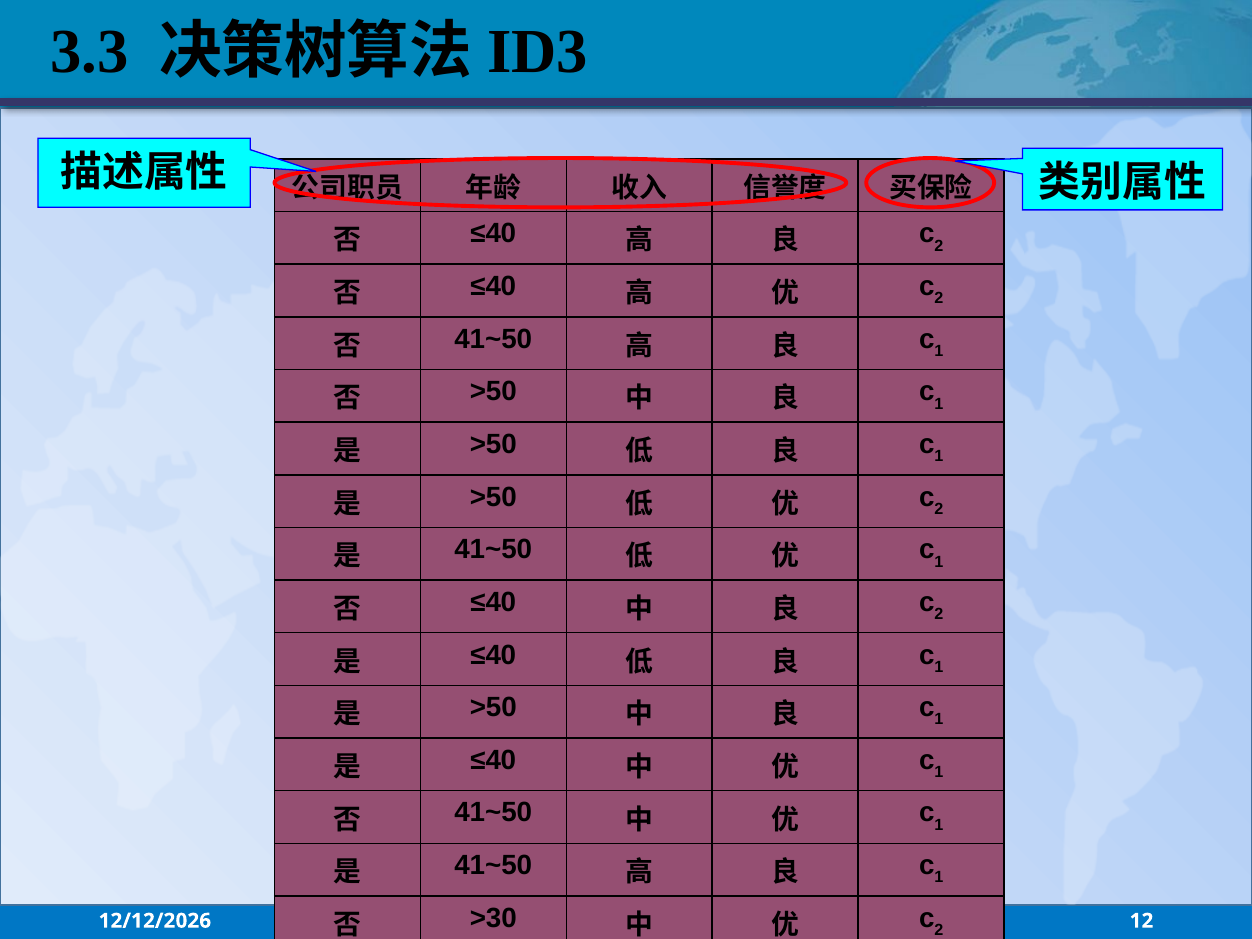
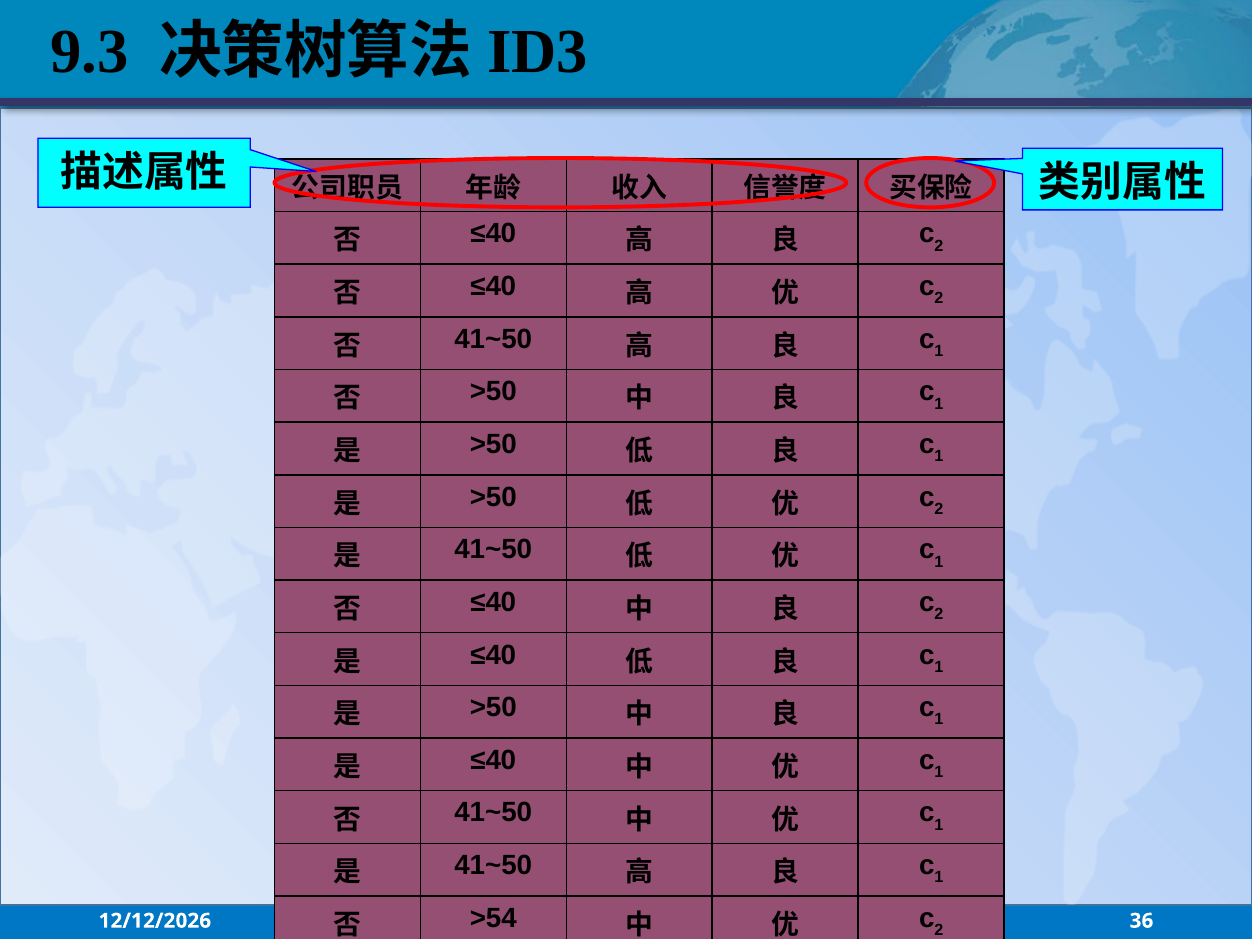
3.3: 3.3 -> 9.3 (89, 52)
>30: >30 -> >54 (493, 918)
12: 12 -> 36 (1142, 921)
